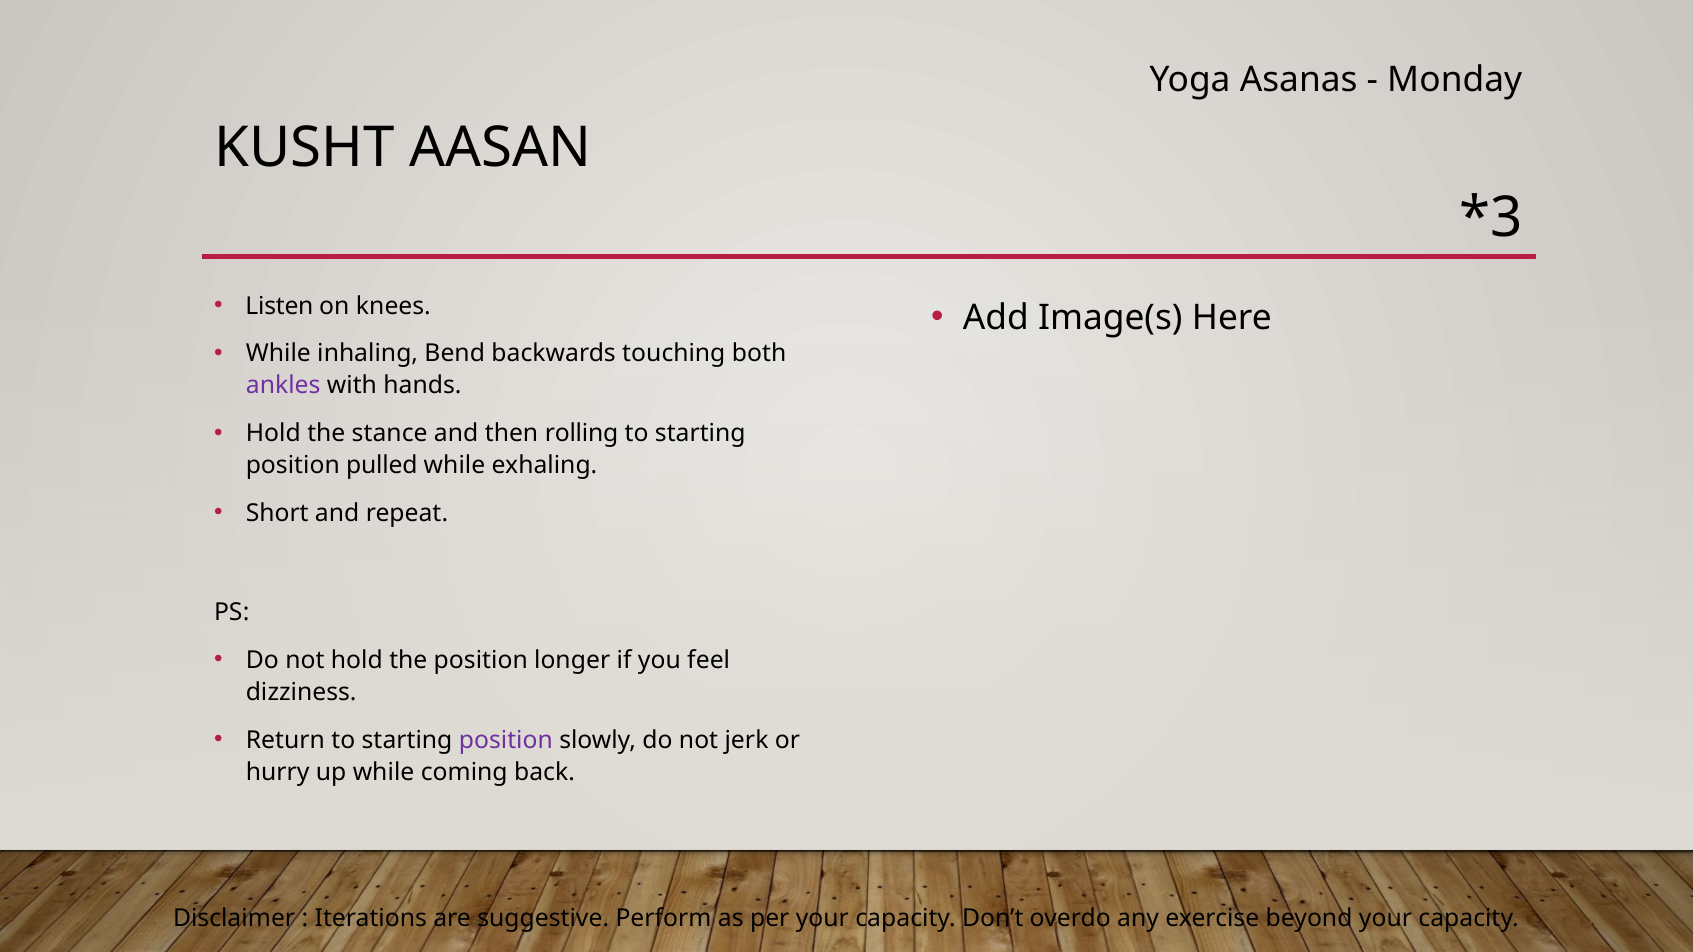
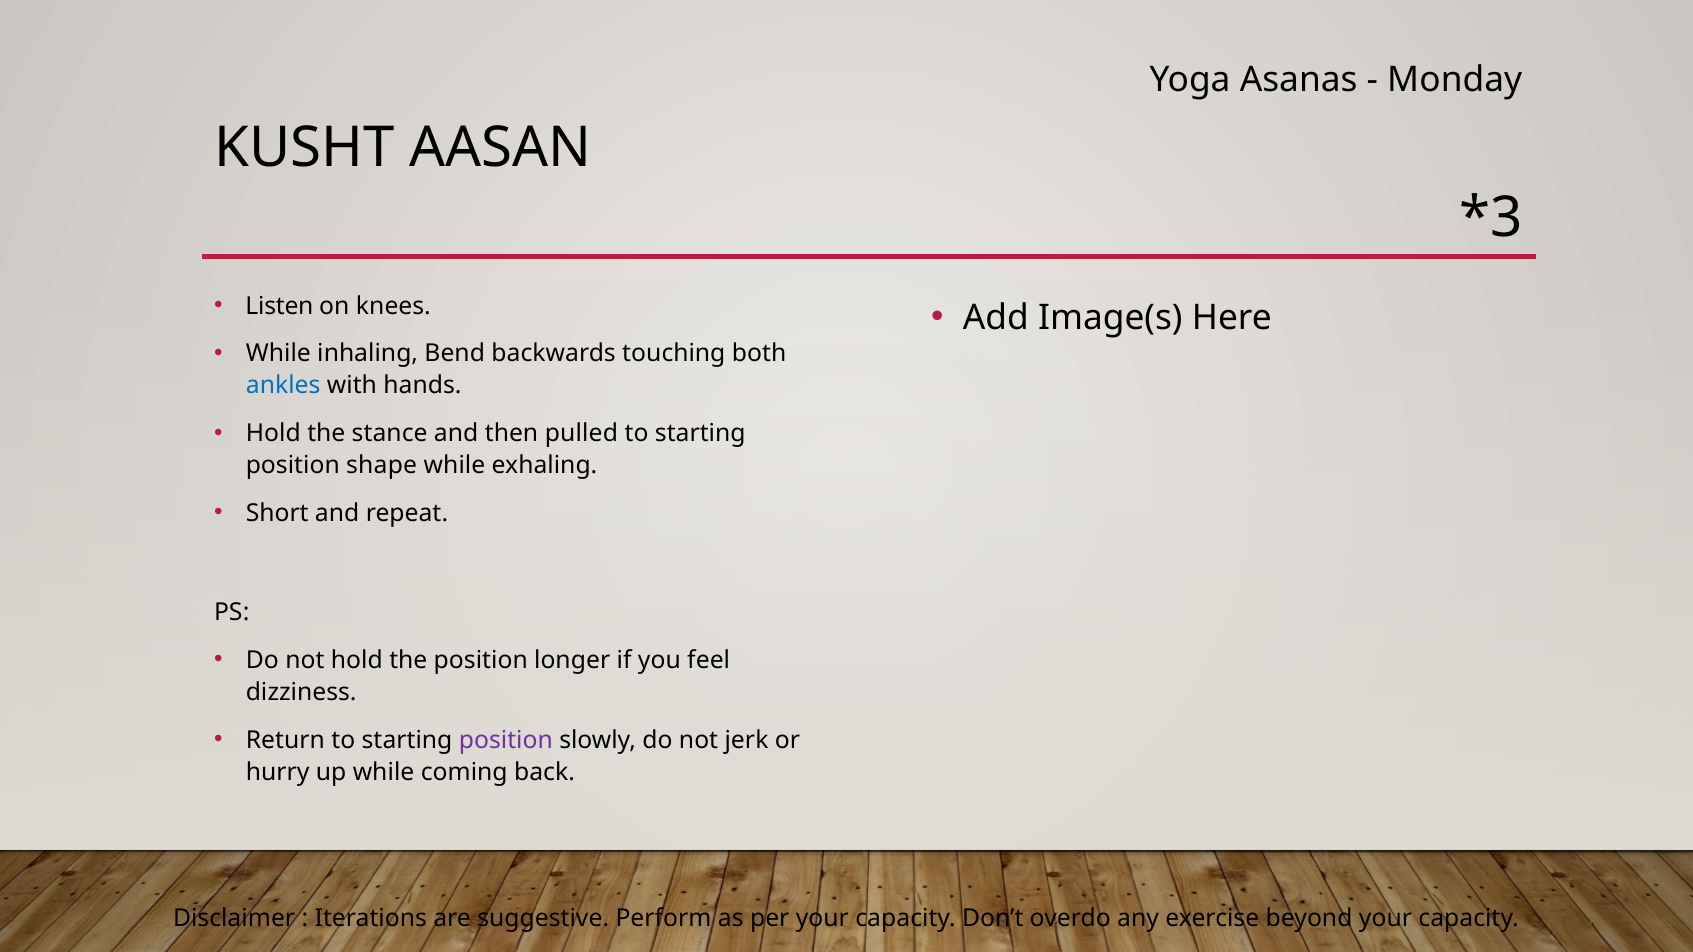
ankles colour: purple -> blue (283, 386)
rolling: rolling -> pulled (581, 434)
pulled: pulled -> shape (382, 466)
